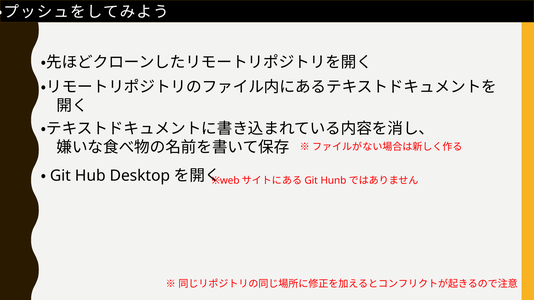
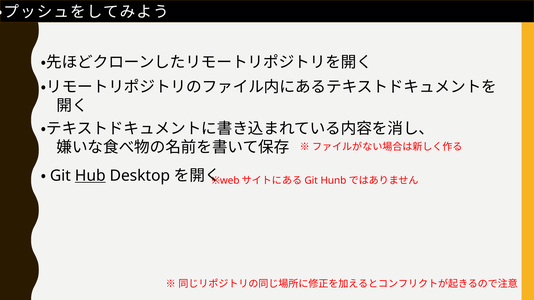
Hub underline: none -> present (90, 176)
